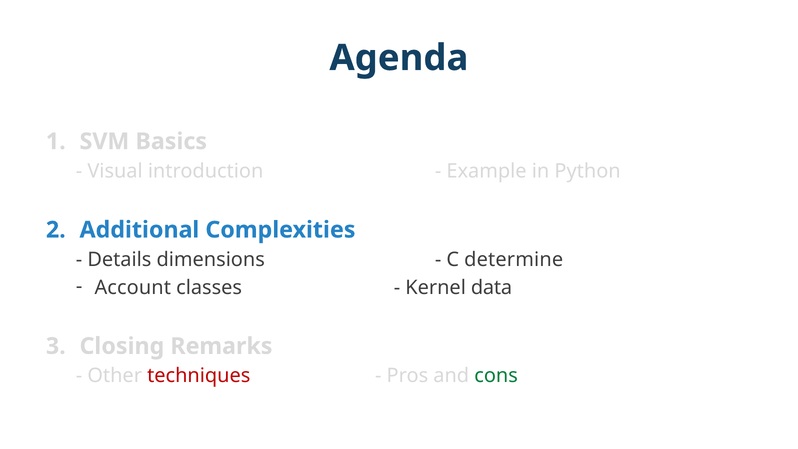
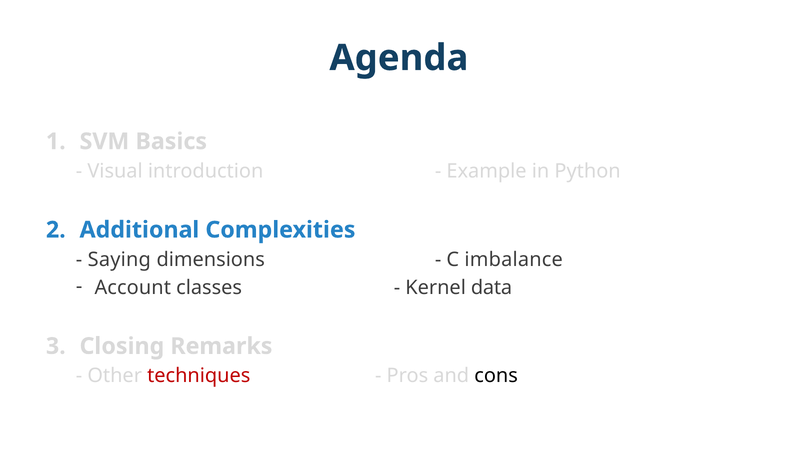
Details: Details -> Saying (119, 259)
determine: determine -> imbalance (514, 259)
cons colour: green -> black (496, 376)
